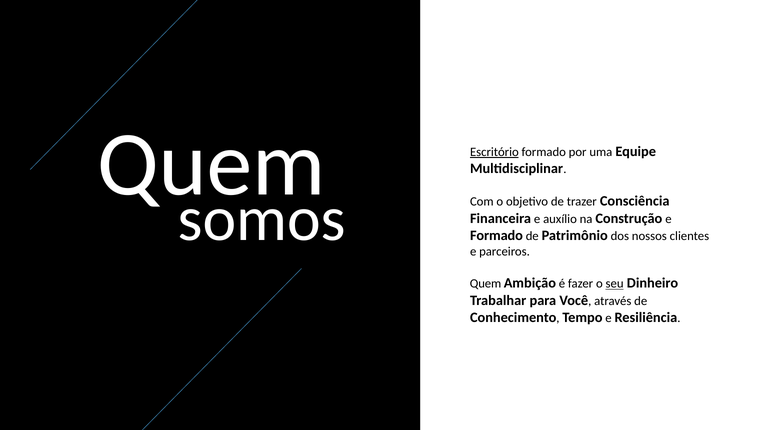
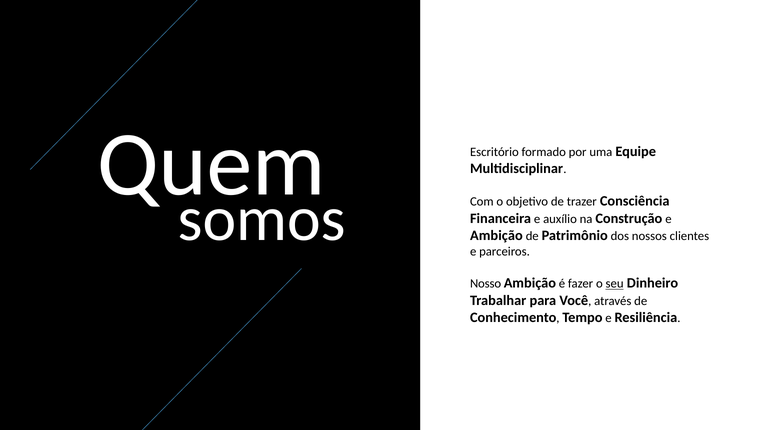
Escritório underline: present -> none (494, 152)
Formado: Formado -> Ambição (496, 236)
Quem: Quem -> Nosso (486, 284)
